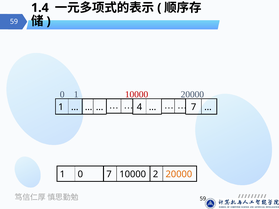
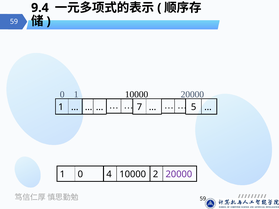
1.4: 1.4 -> 9.4 (40, 8)
10000 colour: red -> black (137, 95)
4: 4 -> 7 (139, 107)
7: 7 -> 5 (194, 107)
0 7: 7 -> 4 (109, 174)
20000 colour: orange -> purple (179, 174)
